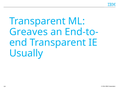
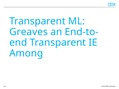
Usually: Usually -> Among (26, 53)
